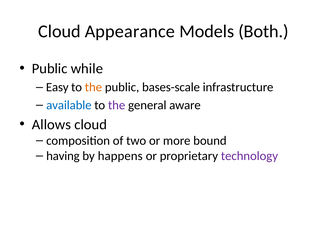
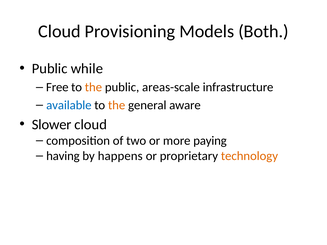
Appearance: Appearance -> Provisioning (130, 32)
Easy: Easy -> Free (57, 87)
bases-scale: bases-scale -> areas-scale (171, 87)
the colour: purple -> orange (117, 105)
Allows: Allows -> Slower (52, 125)
bound: bound -> paying (210, 141)
technology colour: purple -> orange (249, 156)
